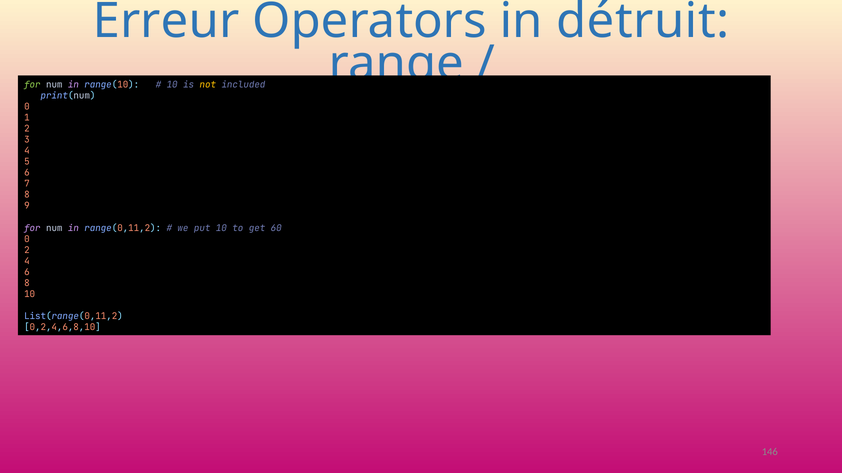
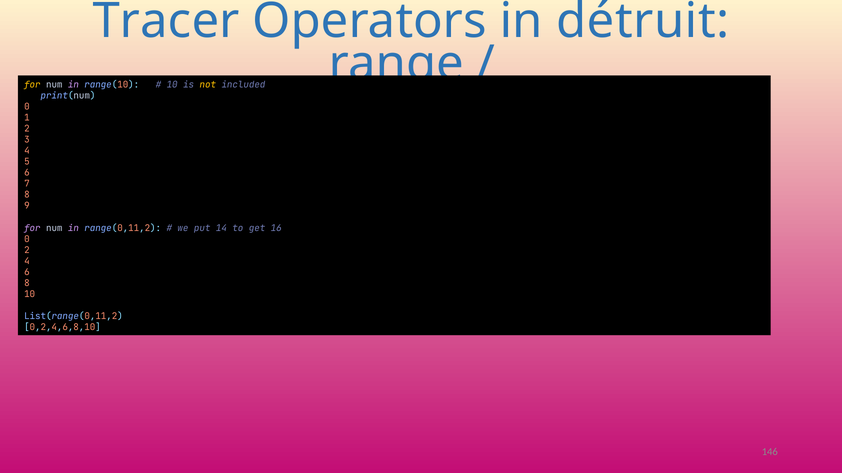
Erreur: Erreur -> Tracer (166, 21)
for colour: light green -> yellow (32, 85)
put 10: 10 -> 14 (221, 228)
60: 60 -> 16 (276, 228)
